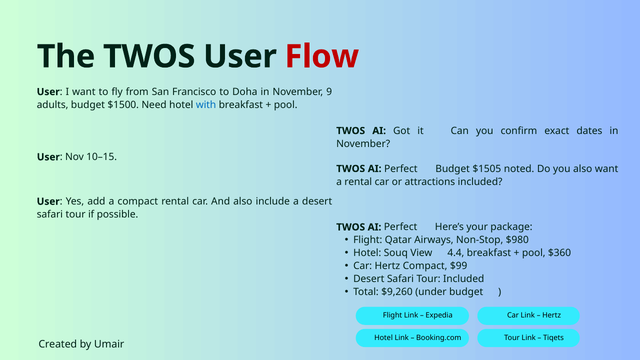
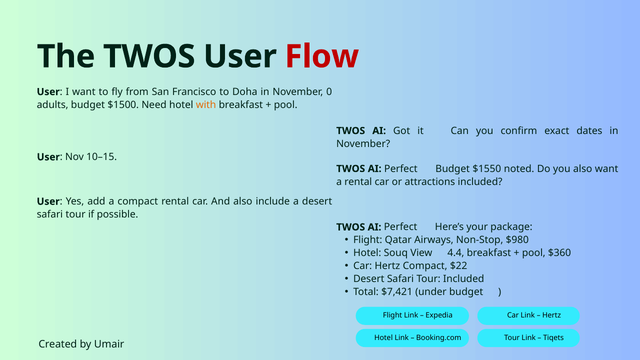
9: 9 -> 0 (329, 92)
with colour: blue -> orange (206, 105)
$1505: $1505 -> $1550 (487, 169)
$99: $99 -> $22 (459, 266)
$9,260: $9,260 -> $7,421 (397, 292)
